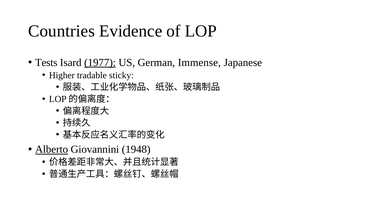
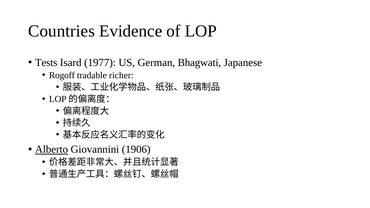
1977 underline: present -> none (100, 63)
Immense: Immense -> Bhagwati (199, 63)
Higher: Higher -> Rogoff (62, 75)
sticky: sticky -> richer (121, 75)
1948: 1948 -> 1906 (136, 150)
